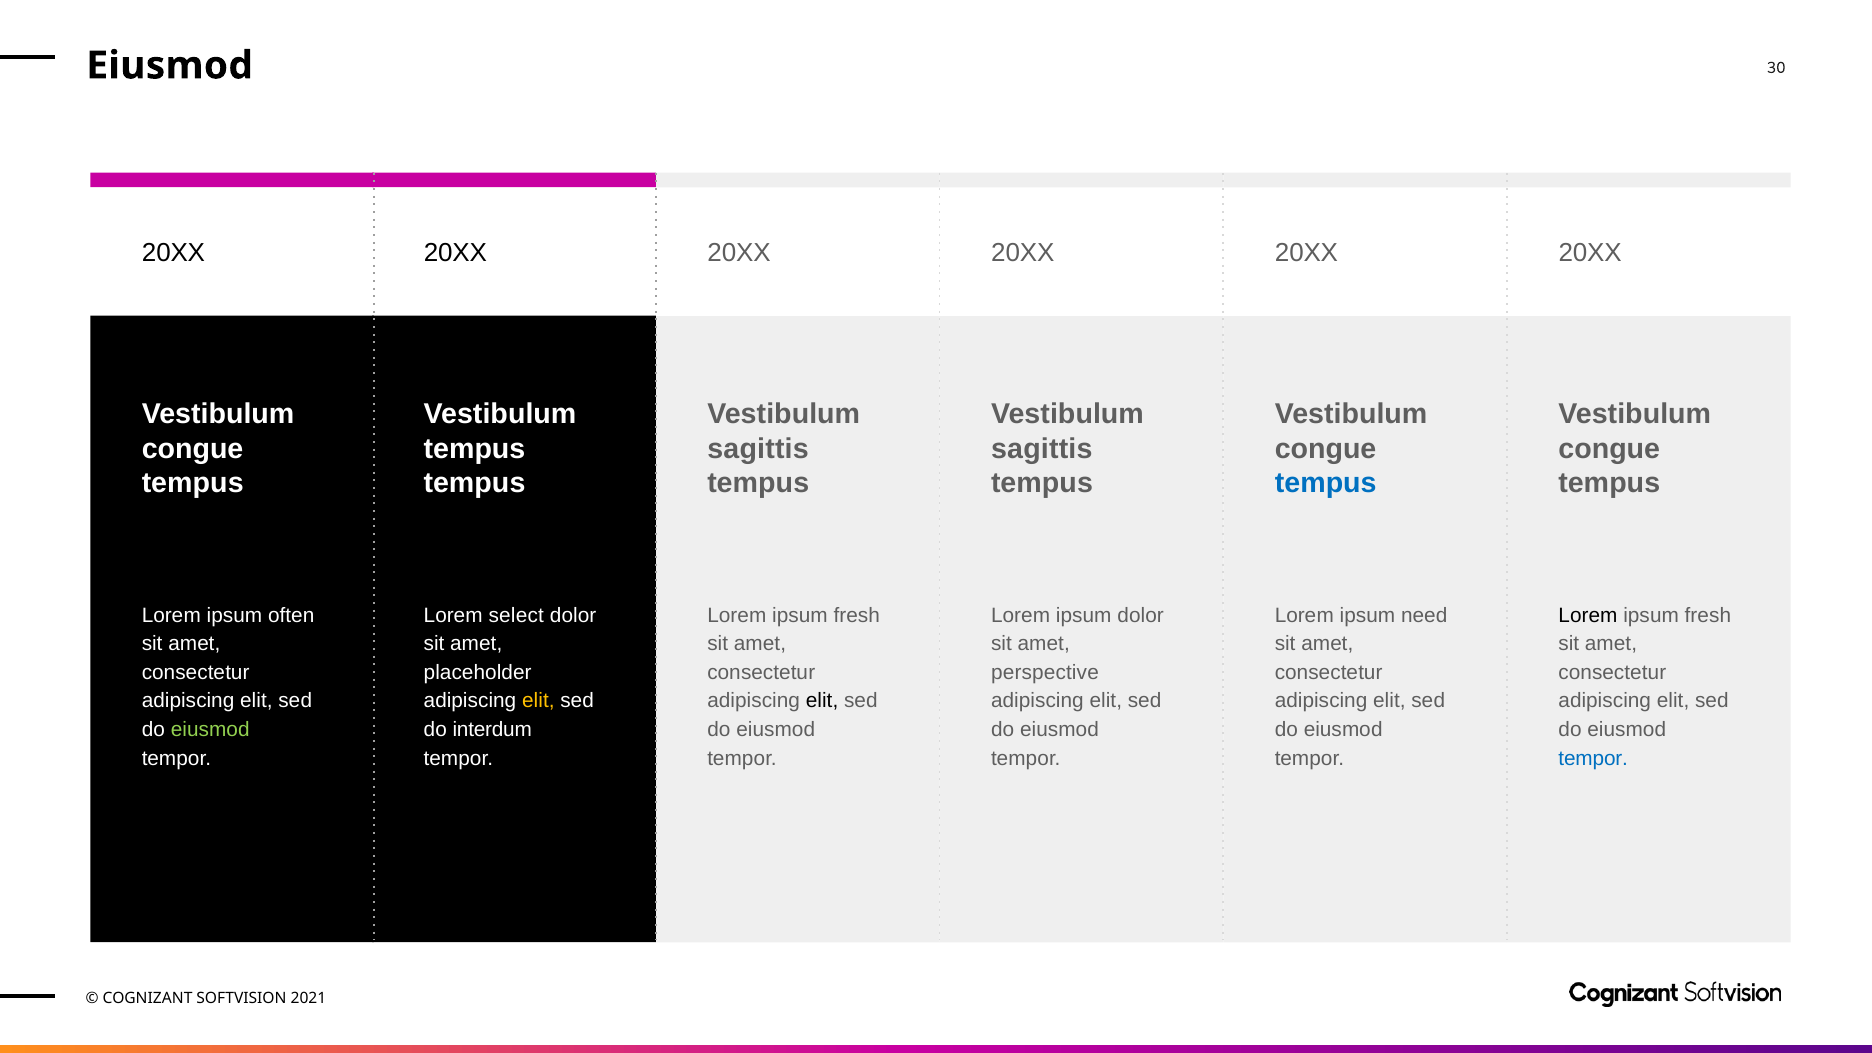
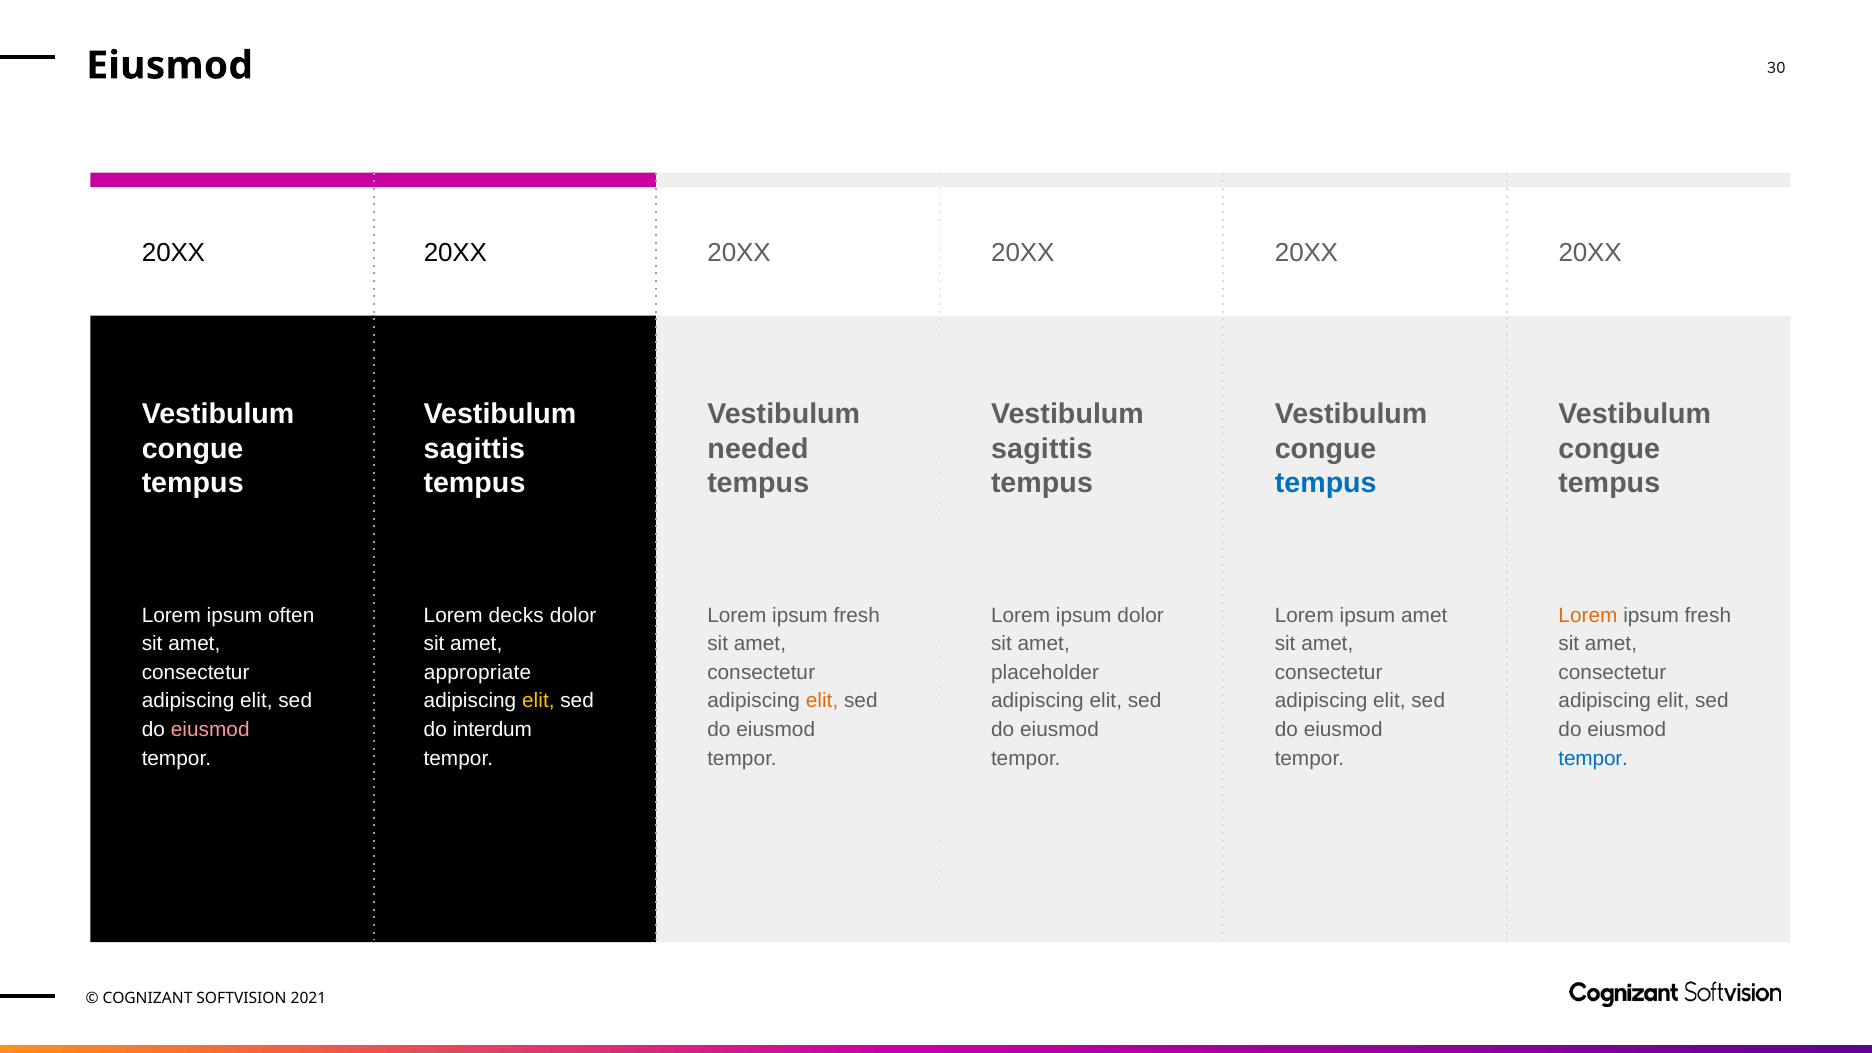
tempus: tempus -> sagittis (474, 449)
sagittis: sagittis -> needed (758, 449)
select: select -> decks (516, 615)
ipsum need: need -> amet (1424, 615)
Lorem colour: black -> orange (1588, 615)
placeholder: placeholder -> appropriate (478, 673)
perspective: perspective -> placeholder (1045, 673)
elit colour: black -> orange (822, 701)
eiusmod colour: light green -> pink (210, 730)
